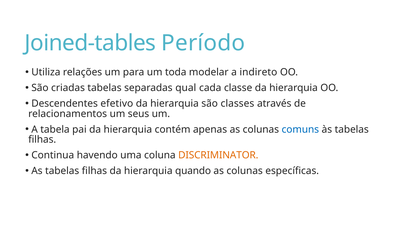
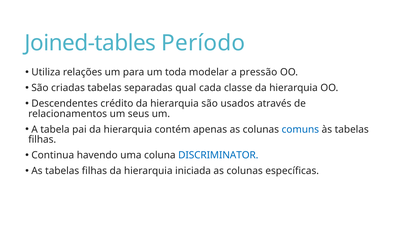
indireto: indireto -> pressão (258, 73)
efetivo: efetivo -> crédito (117, 104)
classes: classes -> usados (237, 104)
DISCRIMINATOR colour: orange -> blue (218, 156)
quando: quando -> iniciada (193, 171)
